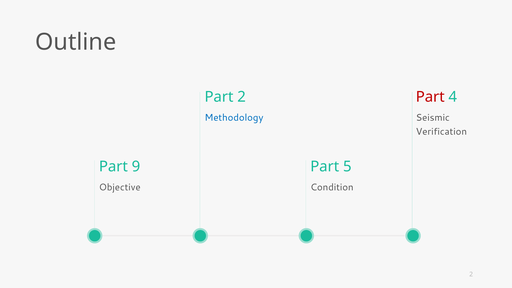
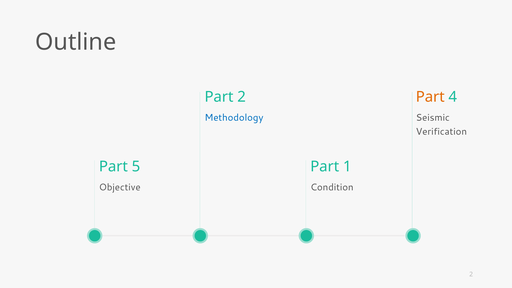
Part colour: red -> orange (430, 97)
9: 9 -> 5 (136, 167)
5: 5 -> 1 (347, 167)
